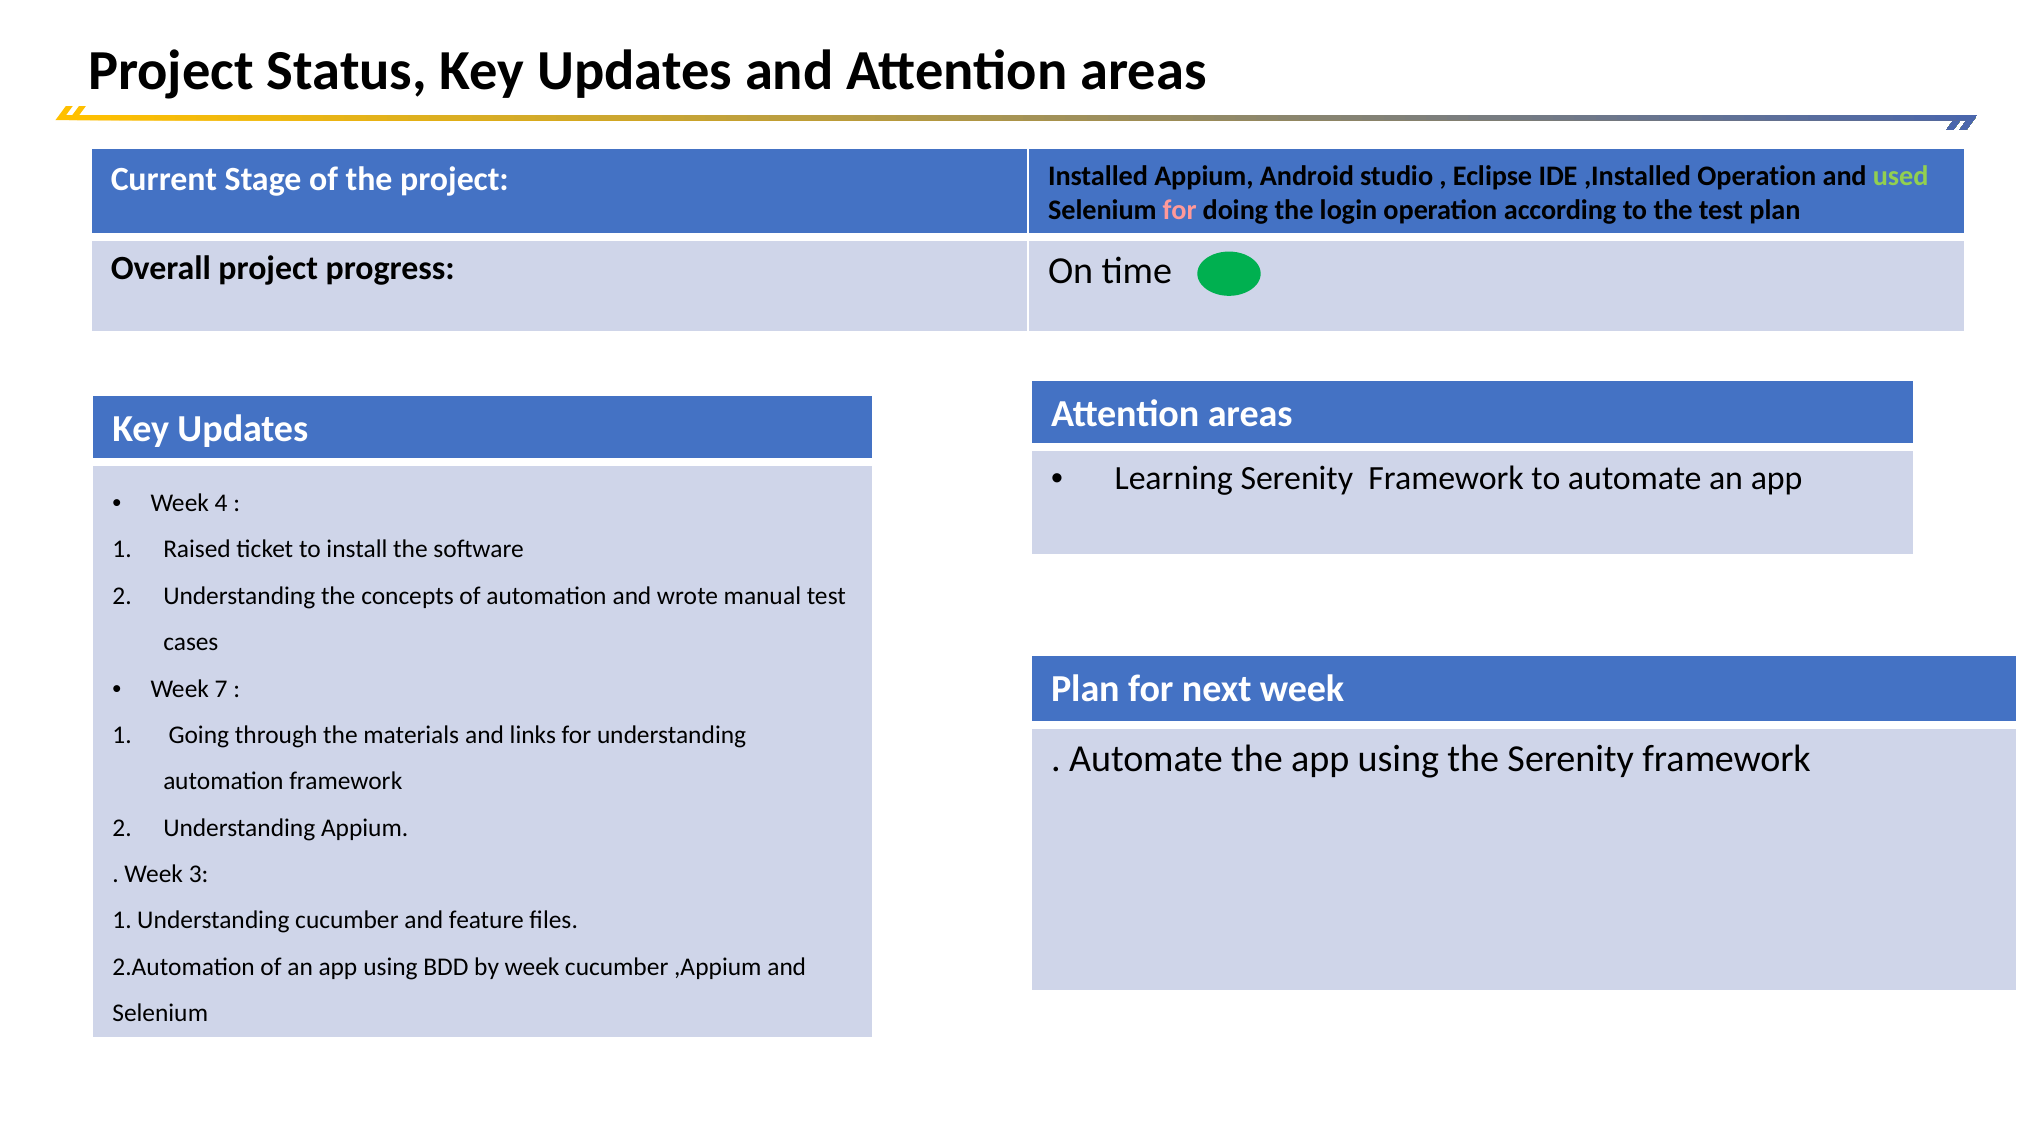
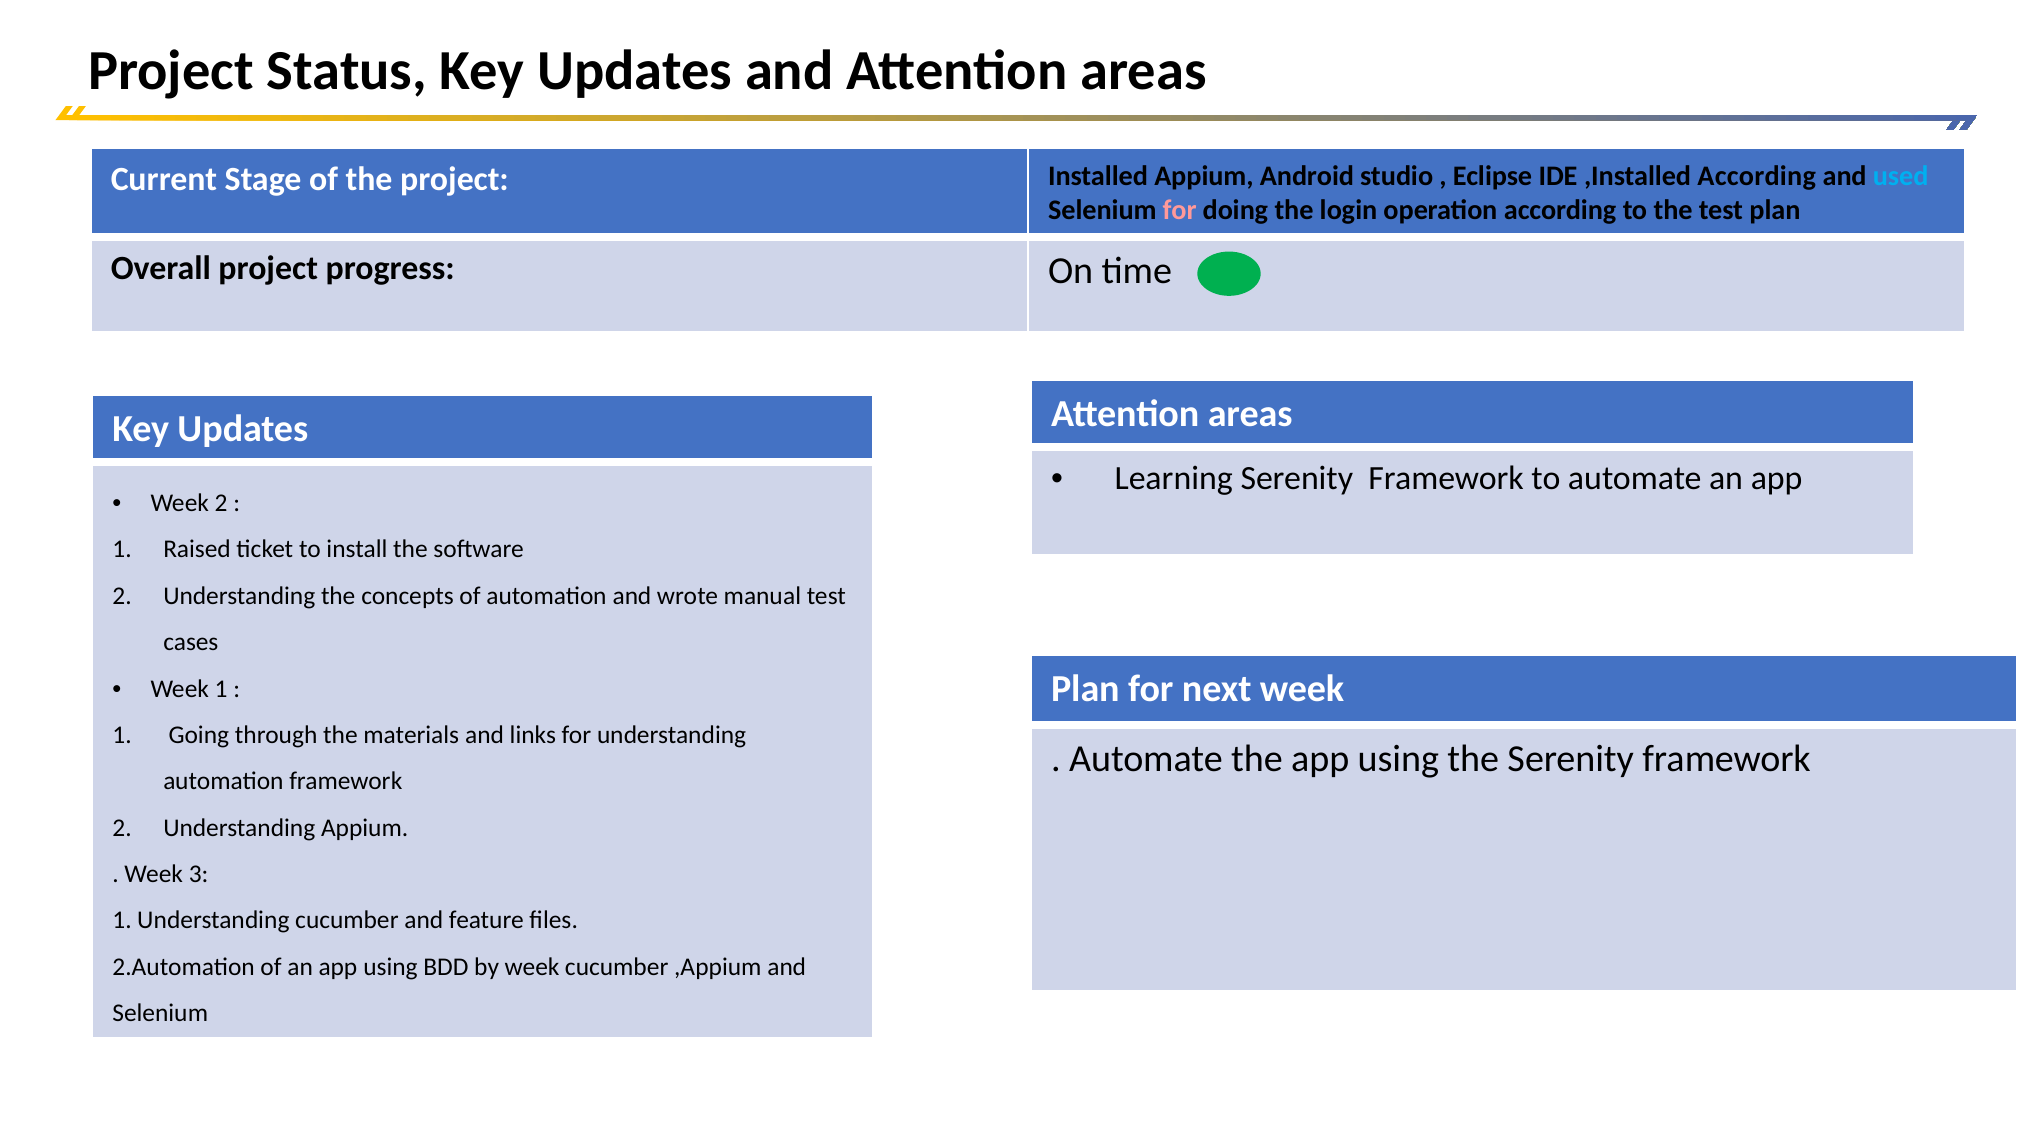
,Installed Operation: Operation -> According (1757, 176)
used colour: light green -> light blue (1901, 176)
Week 4: 4 -> 2 (221, 503)
Week 7: 7 -> 1 (221, 688)
